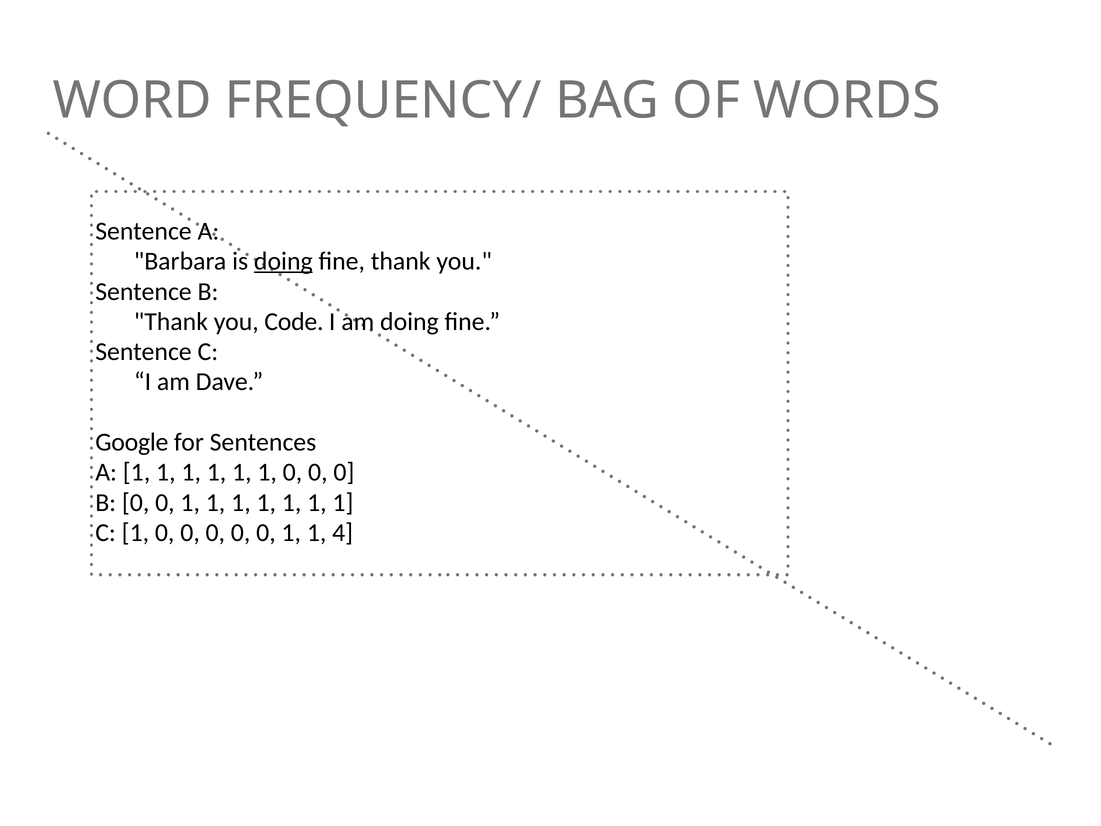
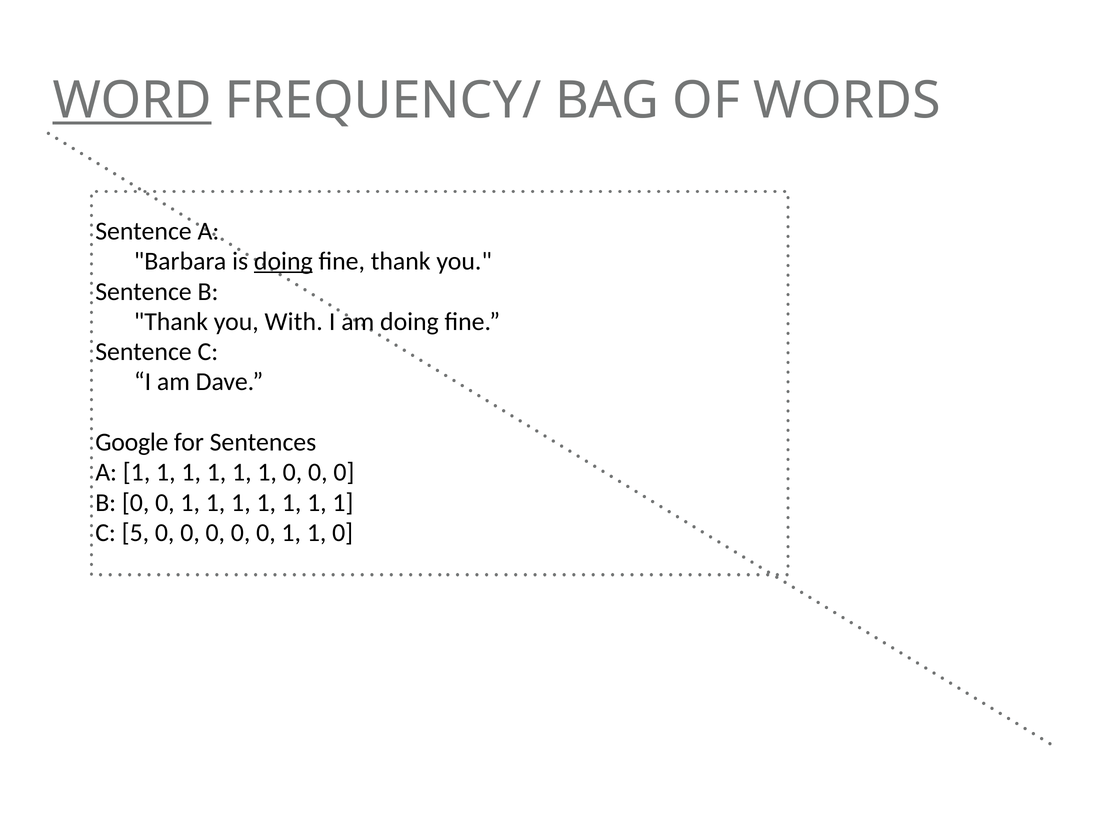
WORD underline: none -> present (132, 100)
Code: Code -> With (294, 322)
C 1: 1 -> 5 (135, 533)
0 1 1 4: 4 -> 0 (343, 533)
